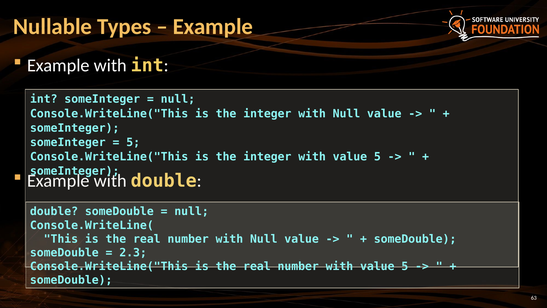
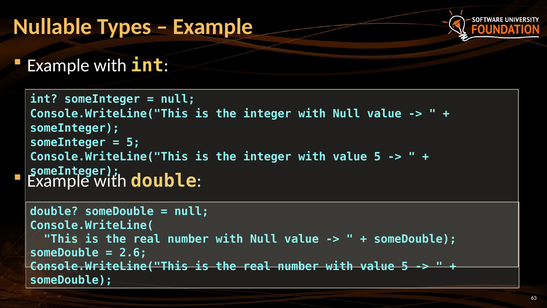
2.3: 2.3 -> 2.6 (133, 252)
